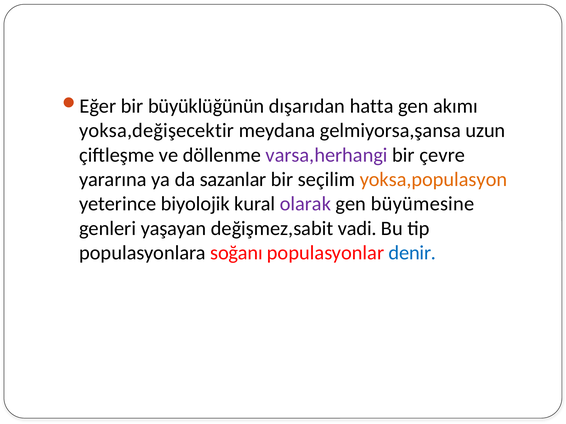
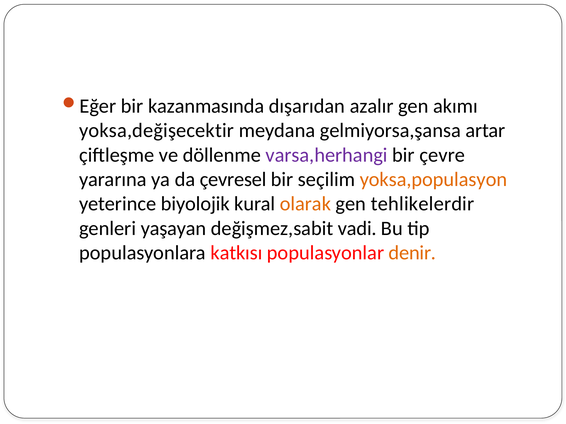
büyüklüğünün: büyüklüğünün -> kazanmasında (206, 106)
hatta: hatta -> azalır (372, 106)
uzun: uzun -> artar (485, 131)
sazanlar: sazanlar -> çevresel (233, 180)
olarak colour: purple -> orange (305, 204)
büyümesine: büyümesine -> tehlikelerdir (423, 204)
soğanı: soğanı -> katkısı (236, 253)
denir colour: blue -> orange (412, 253)
